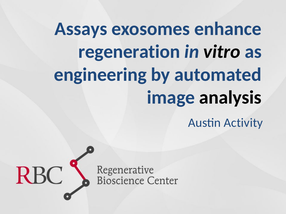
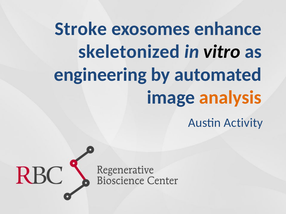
Assays: Assays -> Stroke (81, 29)
regeneration: regeneration -> skeletonized (129, 52)
analysis colour: black -> orange (230, 98)
